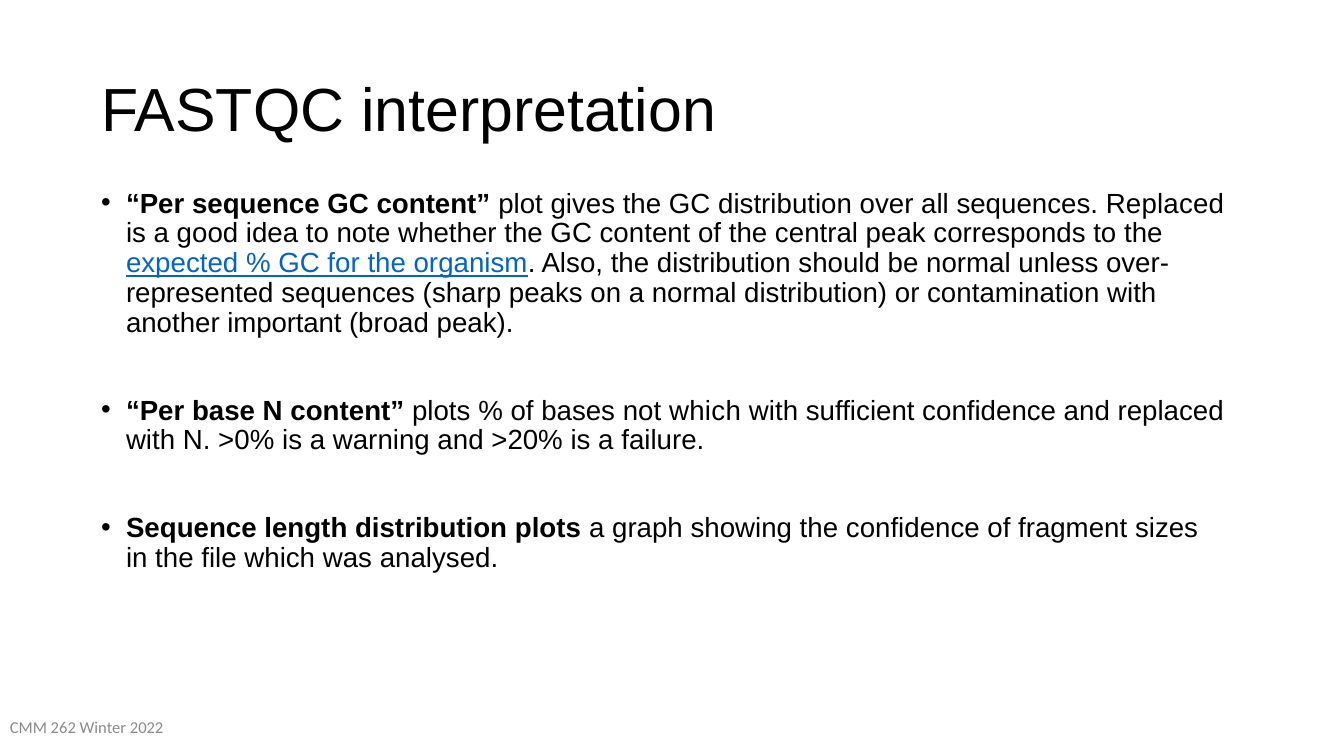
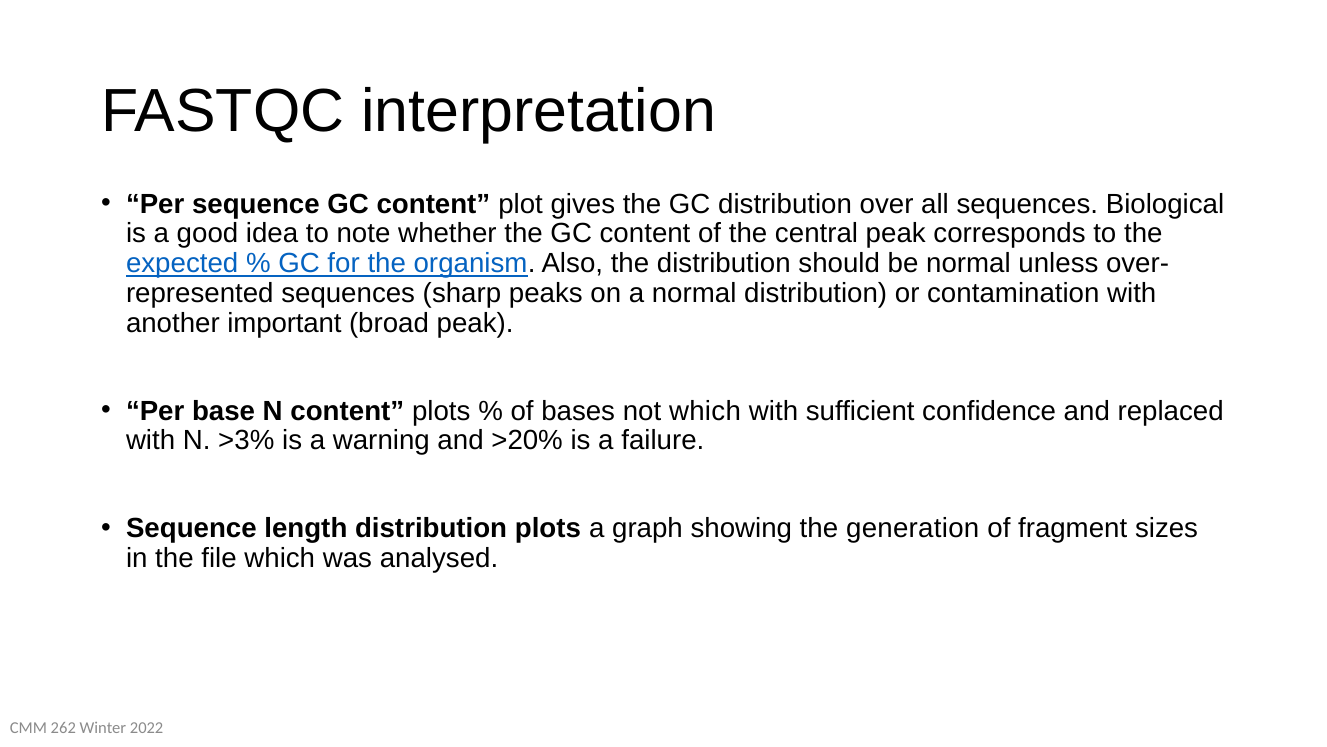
sequences Replaced: Replaced -> Biological (1165, 204)
>0%: >0% -> >3% (246, 440)
the confidence: confidence -> generation (913, 528)
